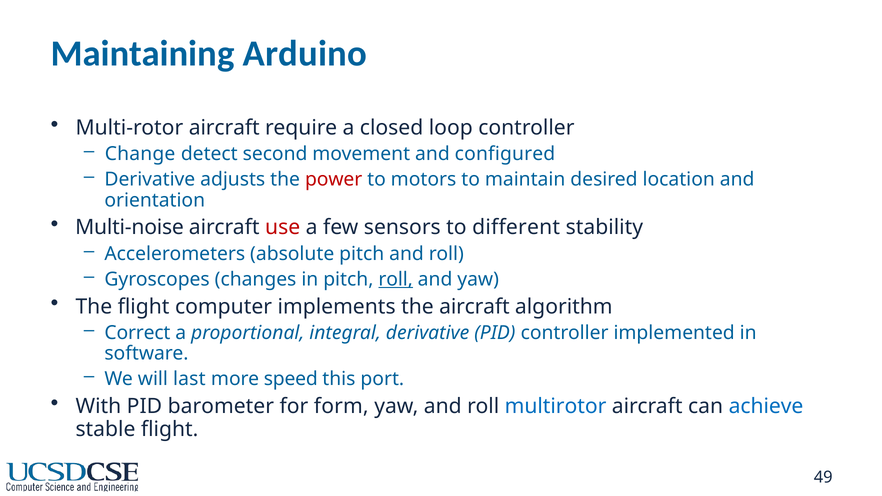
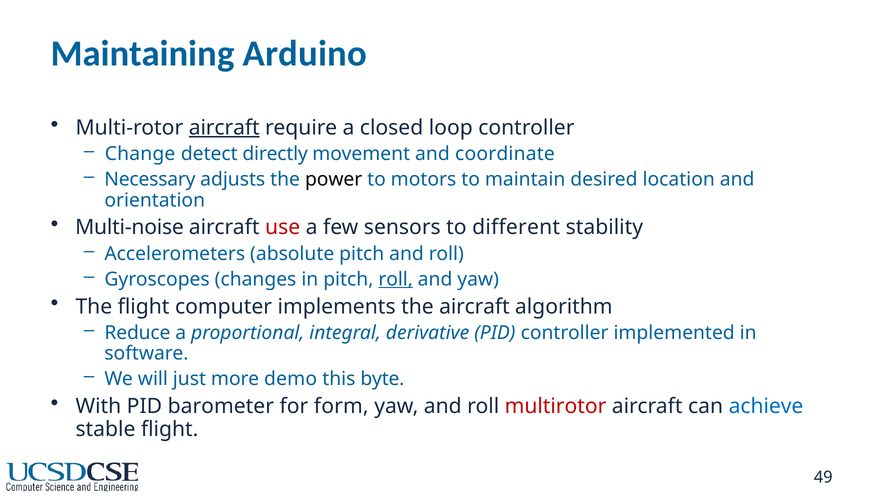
aircraft underline: none -> present (224, 128)
second: second -> directly (275, 154)
configured: configured -> coordinate (505, 154)
Derivative: Derivative -> Necessary (150, 179)
power colour: red -> black (334, 179)
Correct: Correct -> Reduce (137, 333)
last: last -> just (189, 379)
speed: speed -> demo (291, 379)
port: port -> byte (382, 379)
multirotor colour: blue -> red (556, 406)
